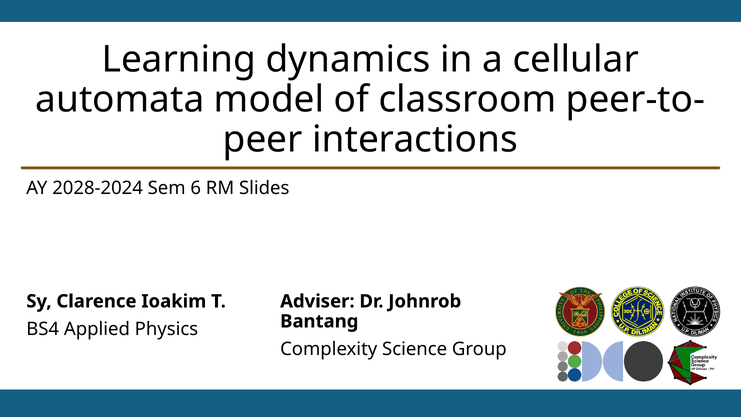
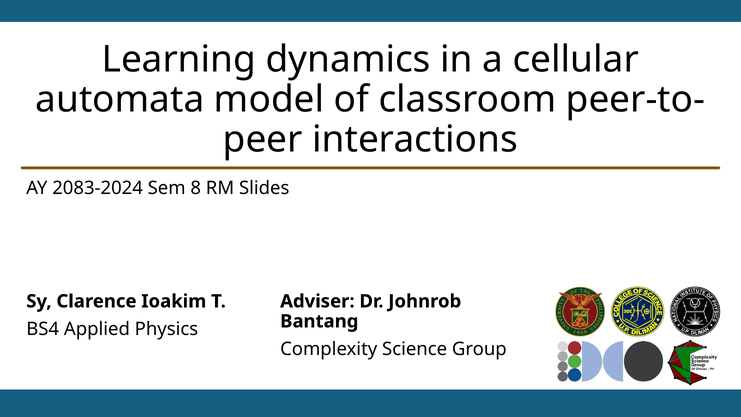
2028-2024: 2028-2024 -> 2083-2024 (98, 188)
6: 6 -> 8 (196, 188)
